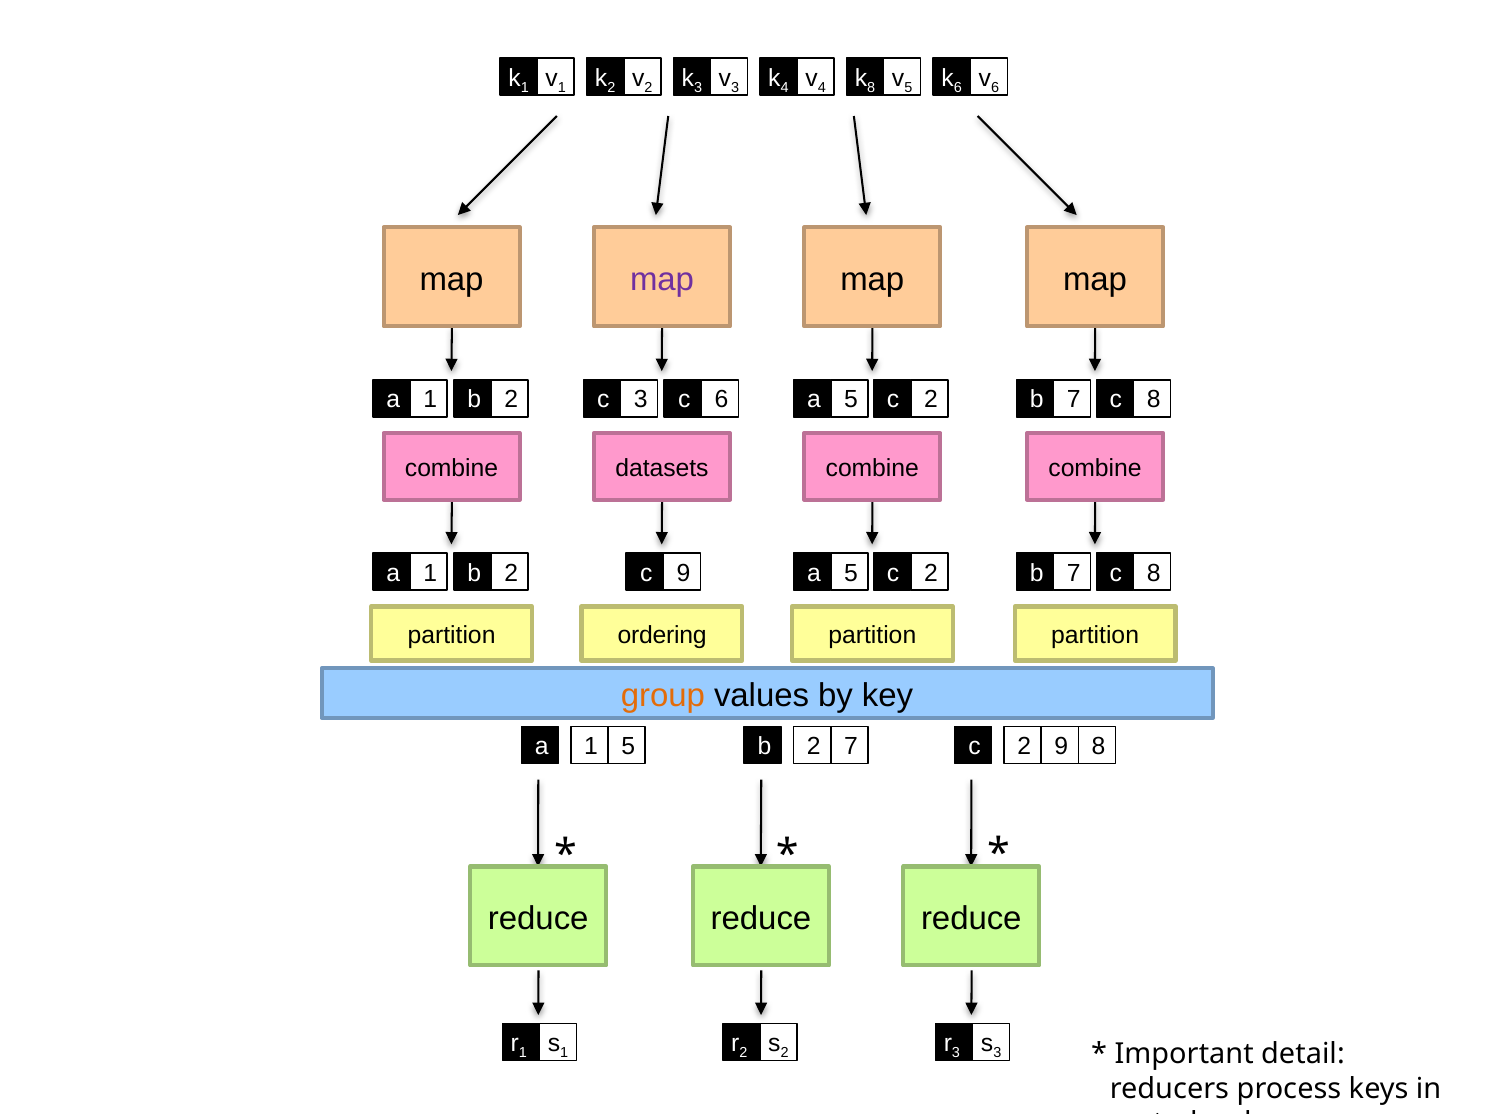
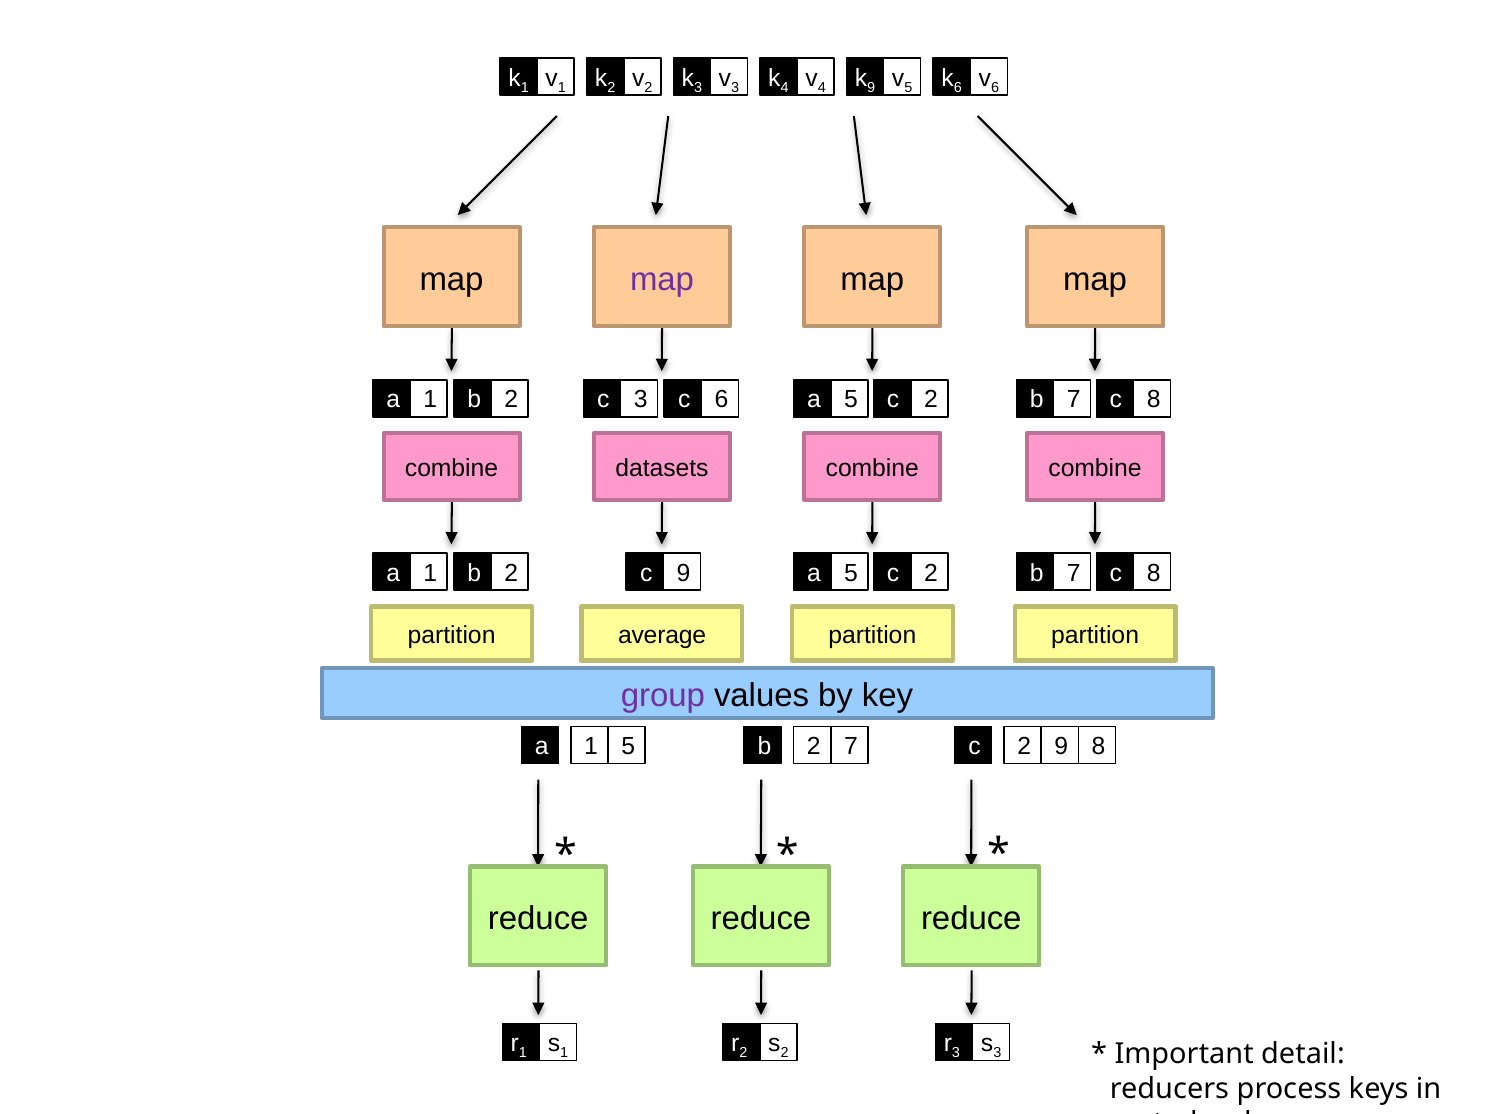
8: 8 -> 9 (871, 88)
ordering: ordering -> average (662, 635)
group colour: orange -> purple (663, 695)
